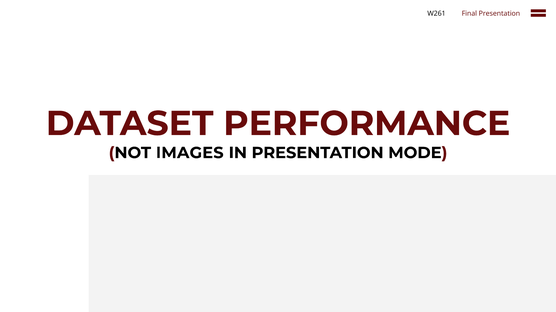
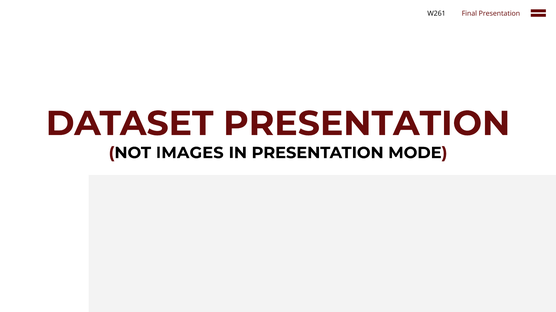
DATASET PERFORMANCE: PERFORMANCE -> PRESENTATION (367, 124)
